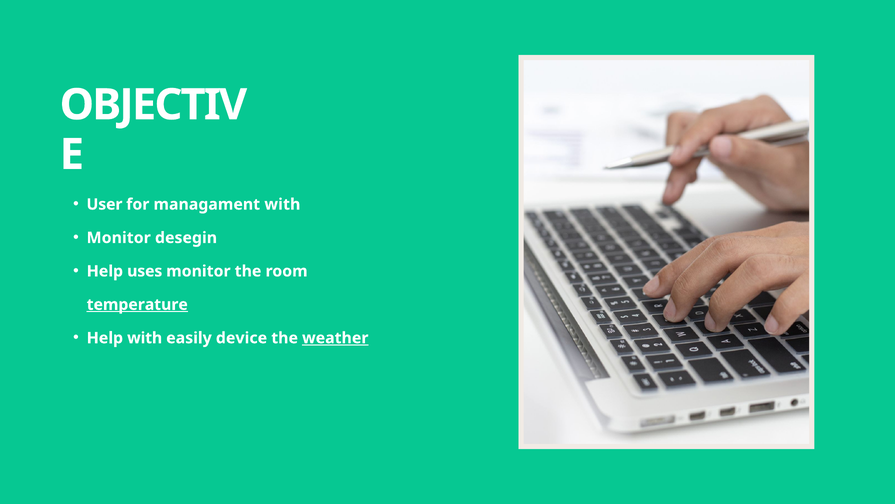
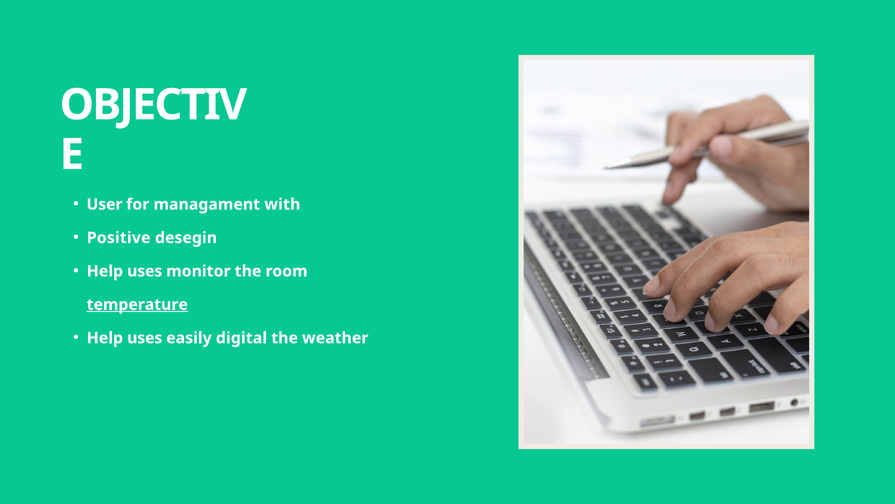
Monitor: Monitor -> Positive (119, 238)
with: with -> uses (145, 338)
device: device -> digital (241, 338)
weather underline: present -> none (335, 338)
